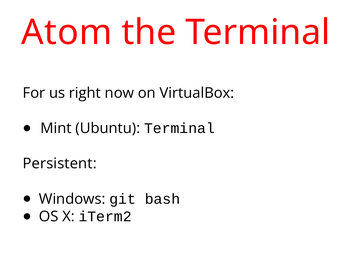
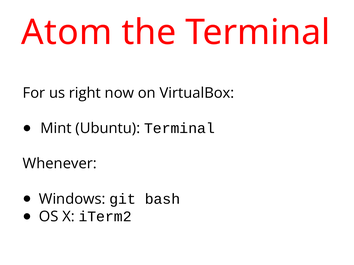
Persistent: Persistent -> Whenever (60, 164)
